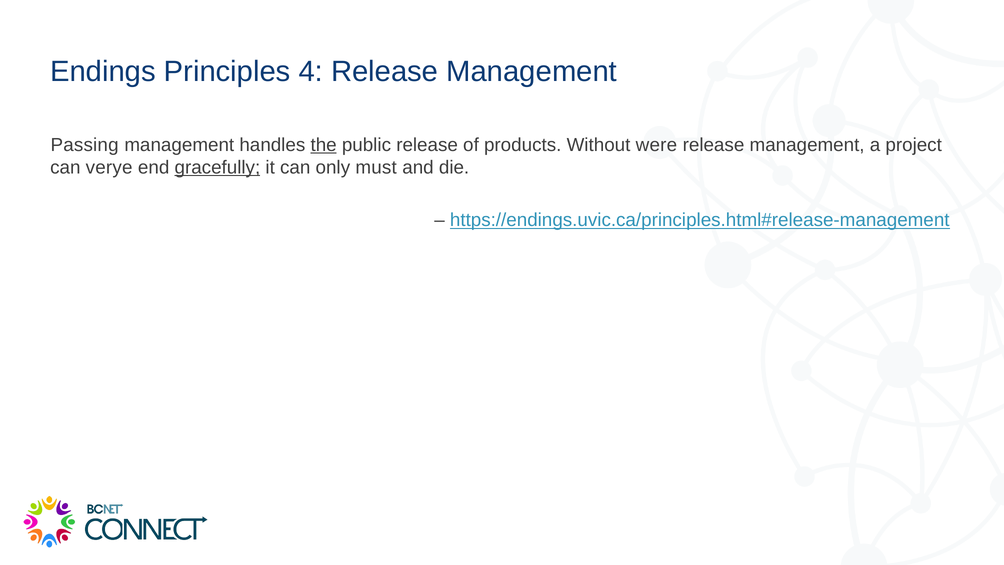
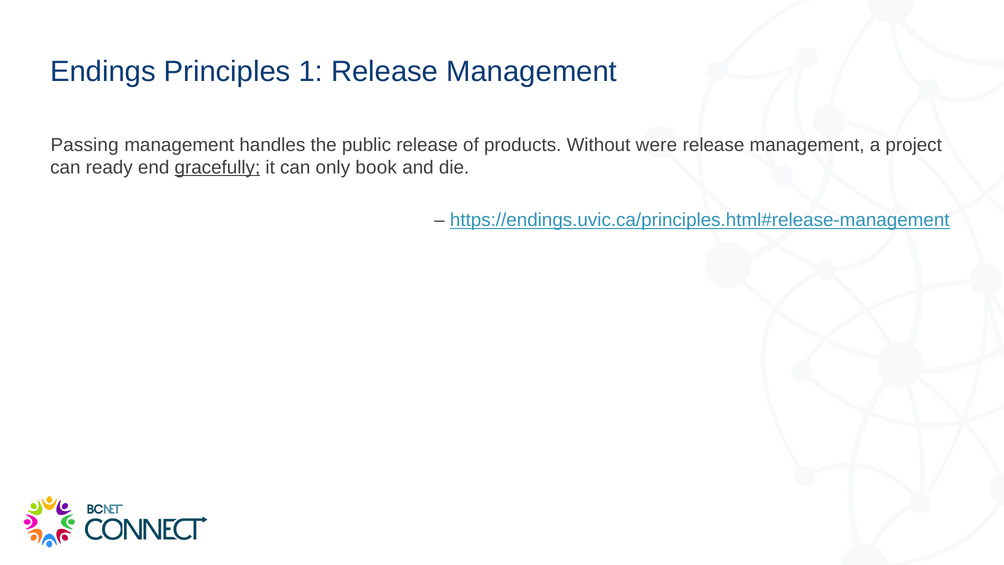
4: 4 -> 1 (311, 72)
the underline: present -> none (324, 145)
verye: verye -> ready (109, 167)
must: must -> book (376, 167)
